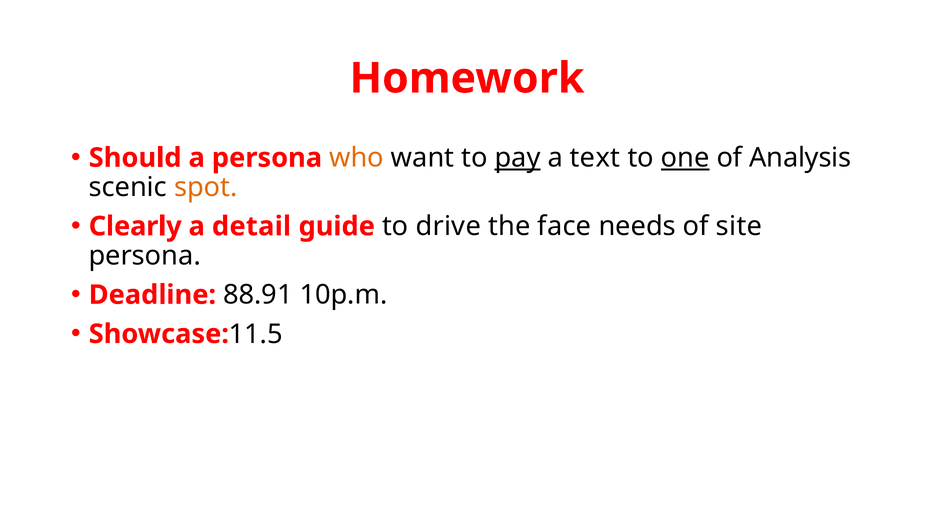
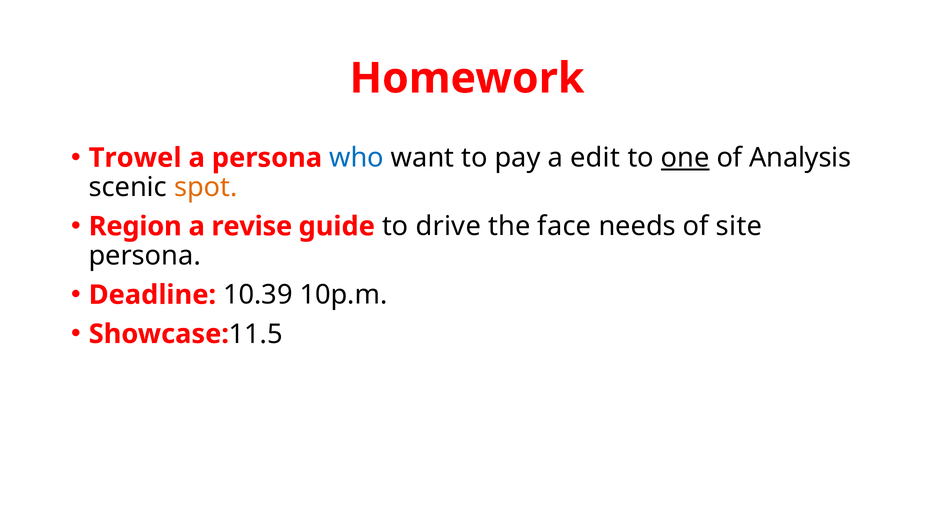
Should: Should -> Trowel (135, 158)
who colour: orange -> blue (357, 158)
pay underline: present -> none (517, 158)
text: text -> edit (595, 158)
Clearly: Clearly -> Region (135, 227)
detail: detail -> revise (252, 227)
88.91: 88.91 -> 10.39 (258, 295)
